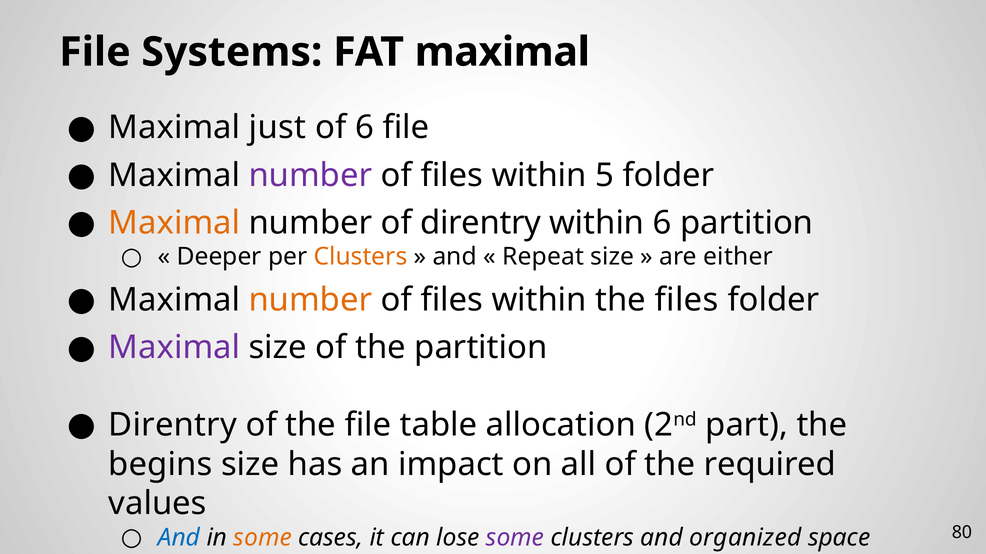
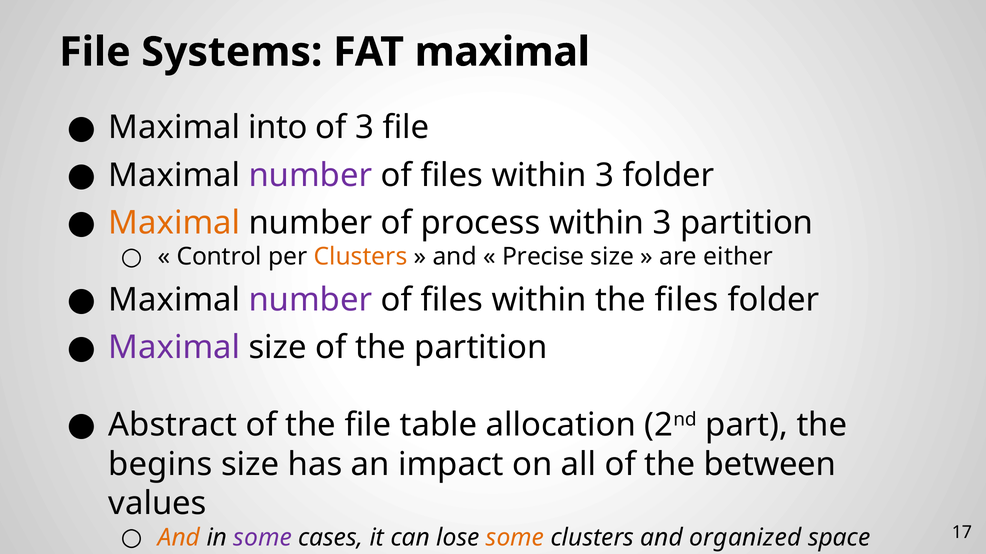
just: just -> into (278, 128)
of 6: 6 -> 3 (364, 128)
files within 5: 5 -> 3 (605, 175)
of direntry: direntry -> process (481, 223)
6: 6 -> 3 (662, 223)
Deeper: Deeper -> Control (219, 257)
Repeat: Repeat -> Precise (543, 257)
number colour: orange -> purple (310, 300)
Direntry: Direntry -> Abstract (173, 425)
required: required -> between (770, 465)
And colour: blue -> orange (179, 538)
some colour: orange -> purple (263, 538)
some colour: purple -> orange (515, 538)
80: 80 -> 17 (962, 533)
